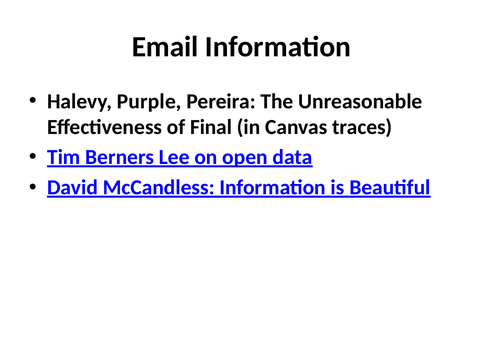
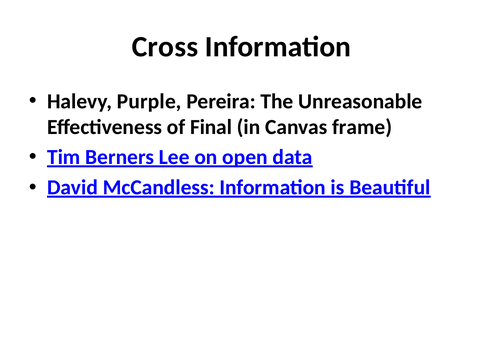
Email: Email -> Cross (165, 47)
traces: traces -> frame (362, 127)
